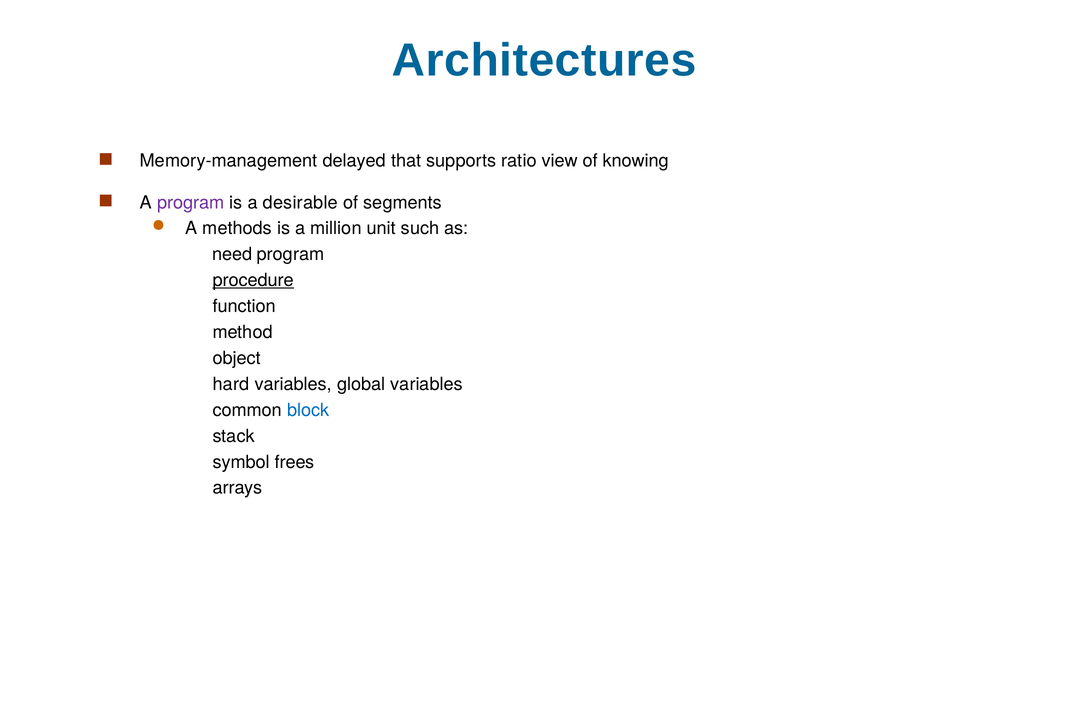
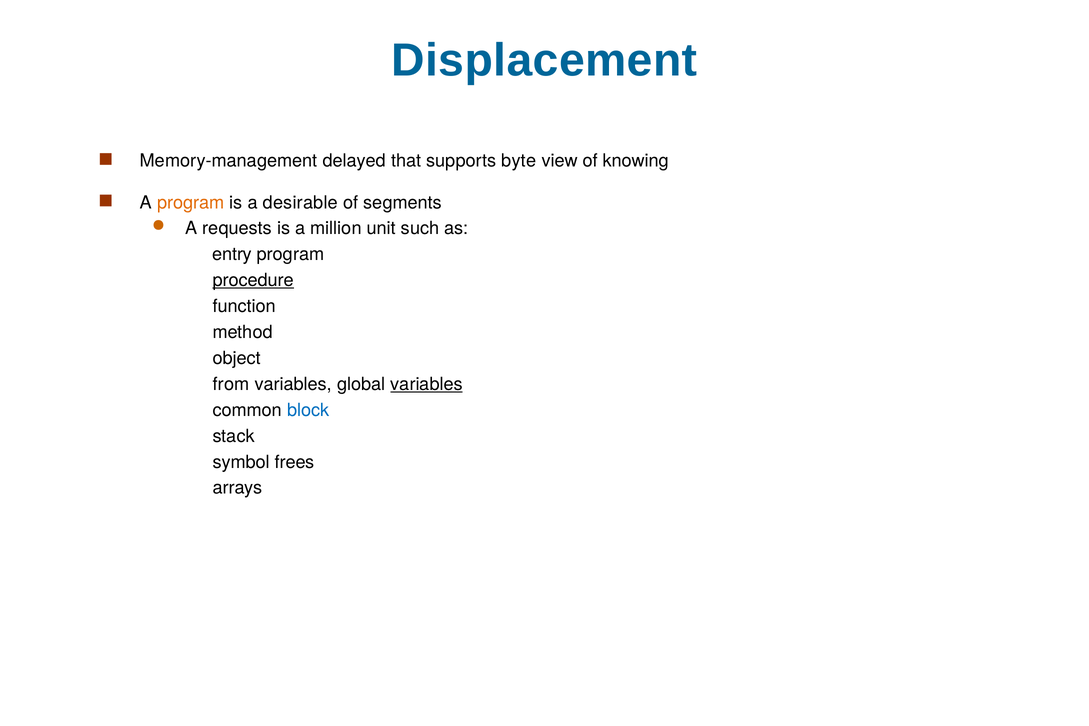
Architectures: Architectures -> Displacement (544, 61)
ratio: ratio -> byte (519, 161)
program colour: purple -> orange (191, 203)
methods: methods -> requests (237, 228)
need: need -> entry (232, 254)
hard: hard -> from (231, 384)
variables underline: none -> present (427, 384)
